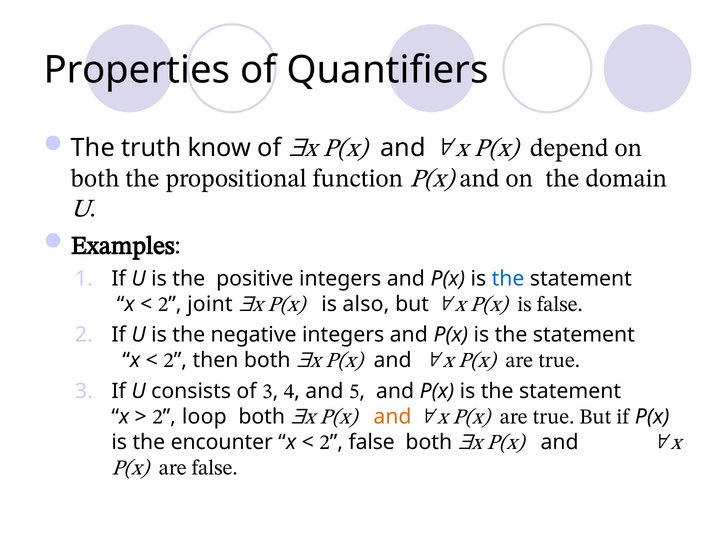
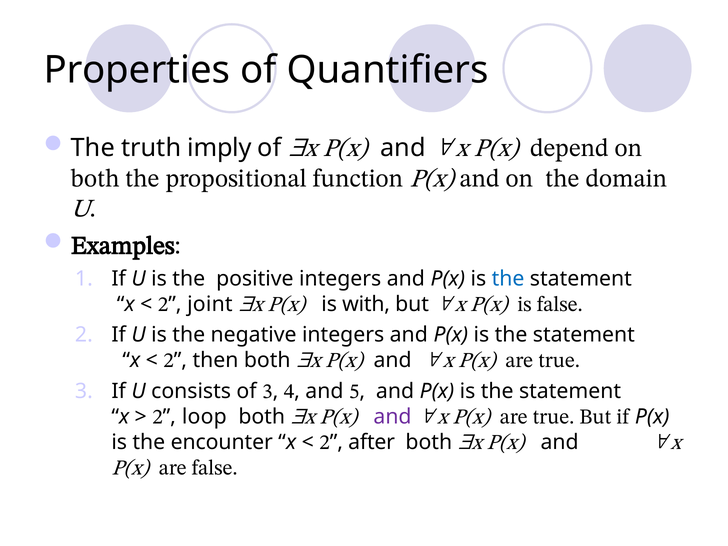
know: know -> imply (219, 148)
also: also -> with (366, 304)
and colour: orange -> purple (393, 417)
false: false -> after (372, 442)
